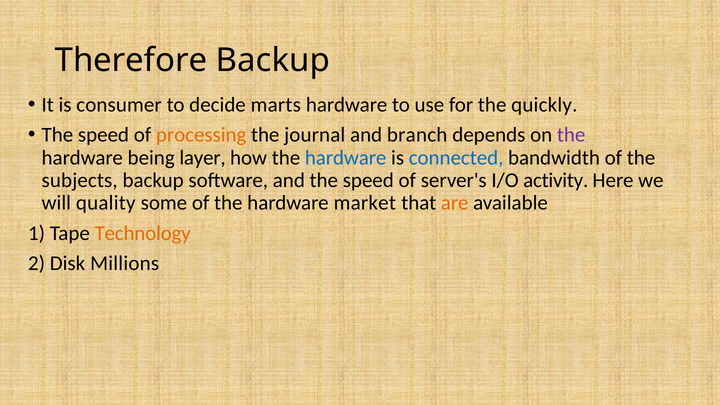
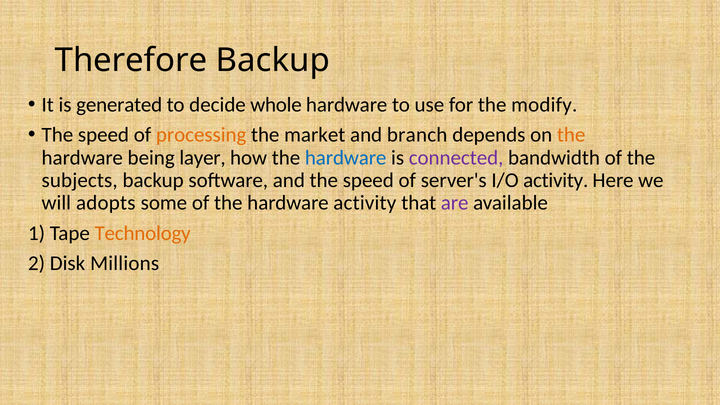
consumer: consumer -> generated (119, 105)
marts: marts -> whole (276, 105)
quickly: quickly -> modify (544, 105)
journal: journal -> market (315, 135)
the colour: purple -> orange (571, 135)
connected colour: blue -> purple (456, 158)
quality: quality -> adopts (106, 203)
hardware market: market -> activity (365, 203)
are colour: orange -> purple (455, 203)
